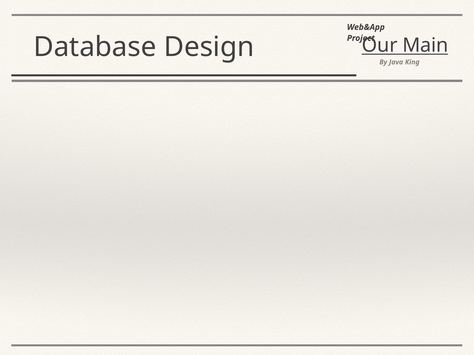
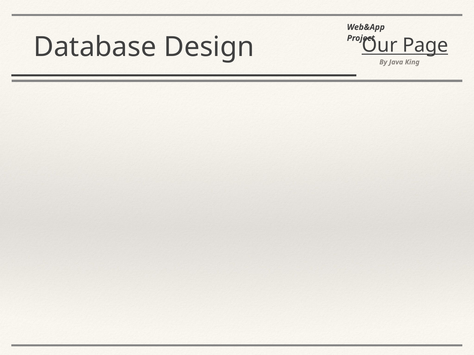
Main: Main -> Page (425, 45)
